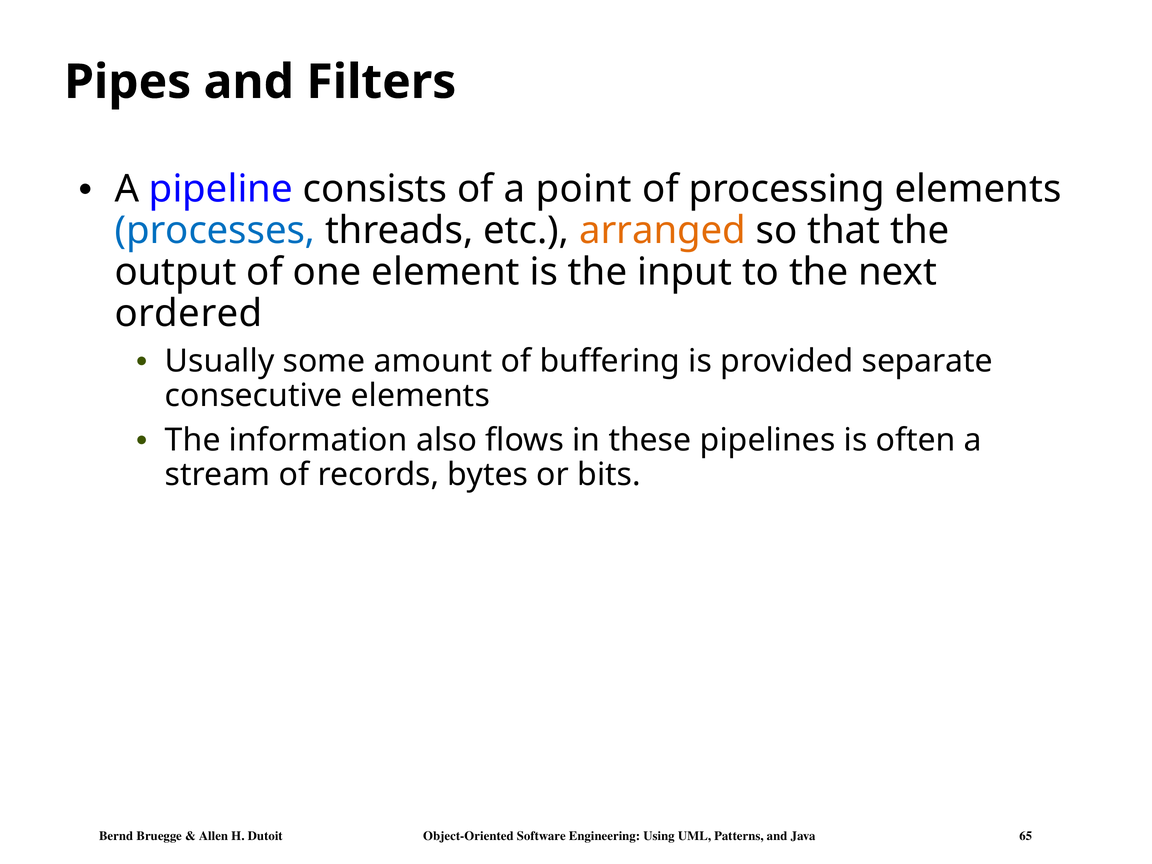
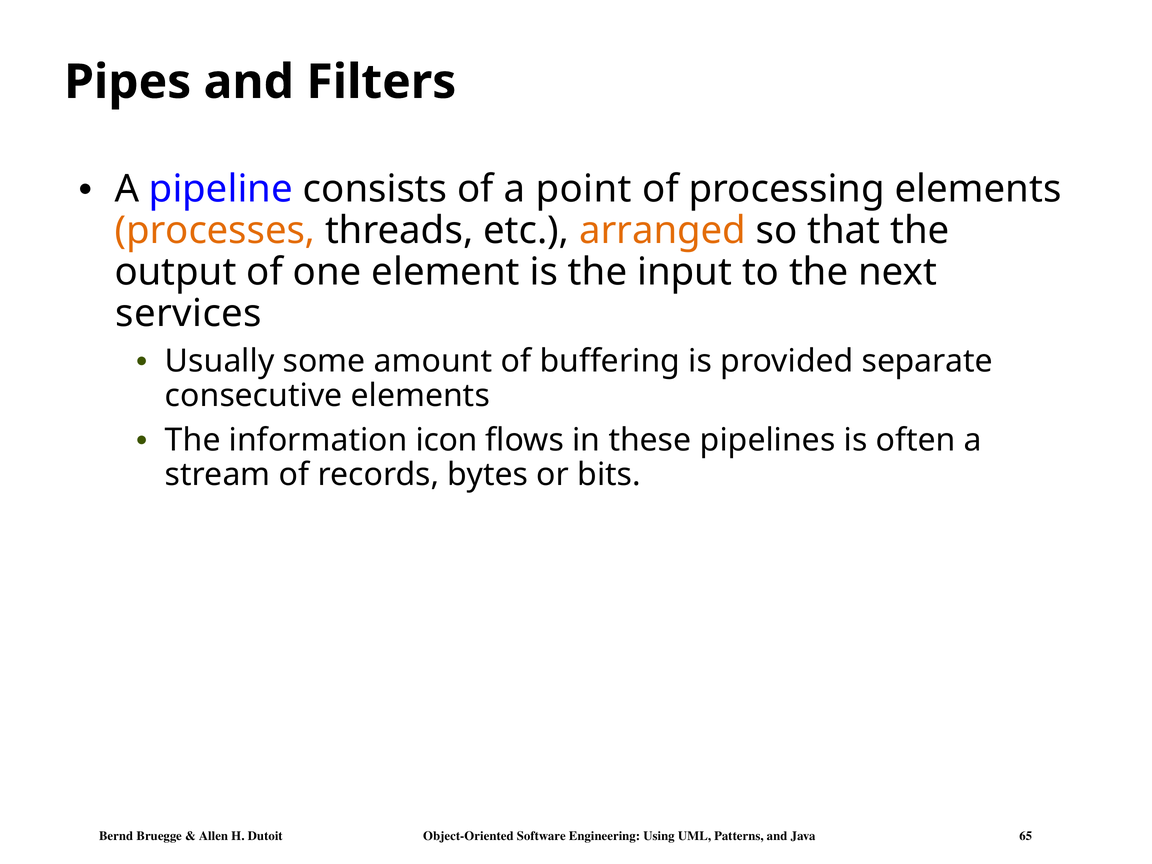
processes colour: blue -> orange (215, 231)
ordered: ordered -> services (189, 314)
also: also -> icon (447, 440)
